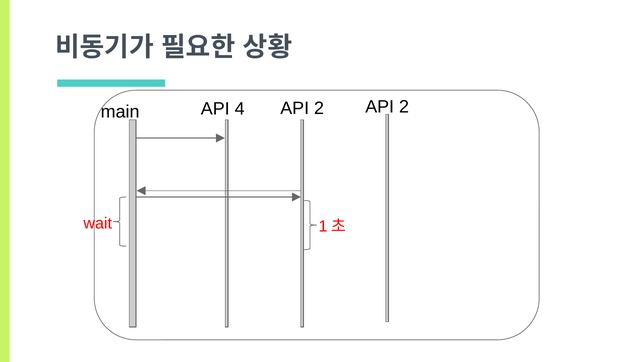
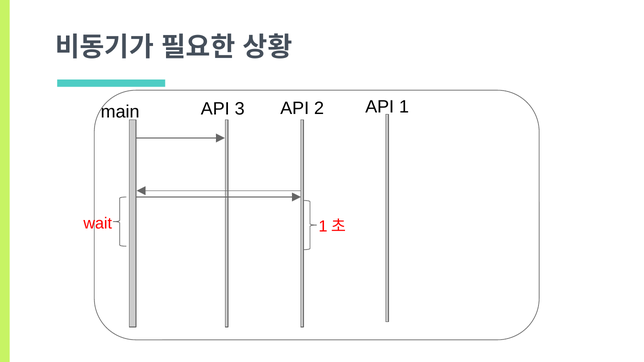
4: 4 -> 3 (240, 109)
2 API 2: 2 -> 1 (404, 107)
